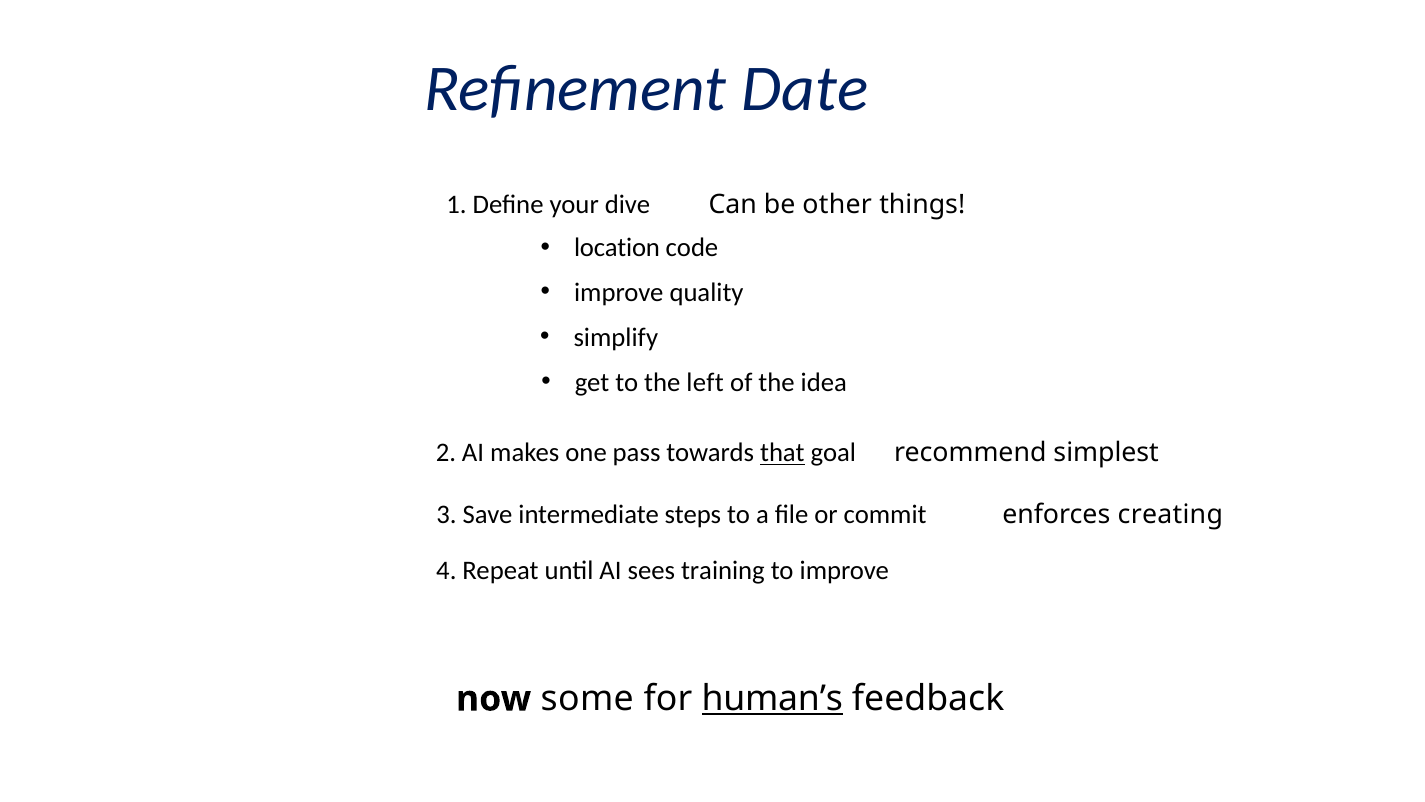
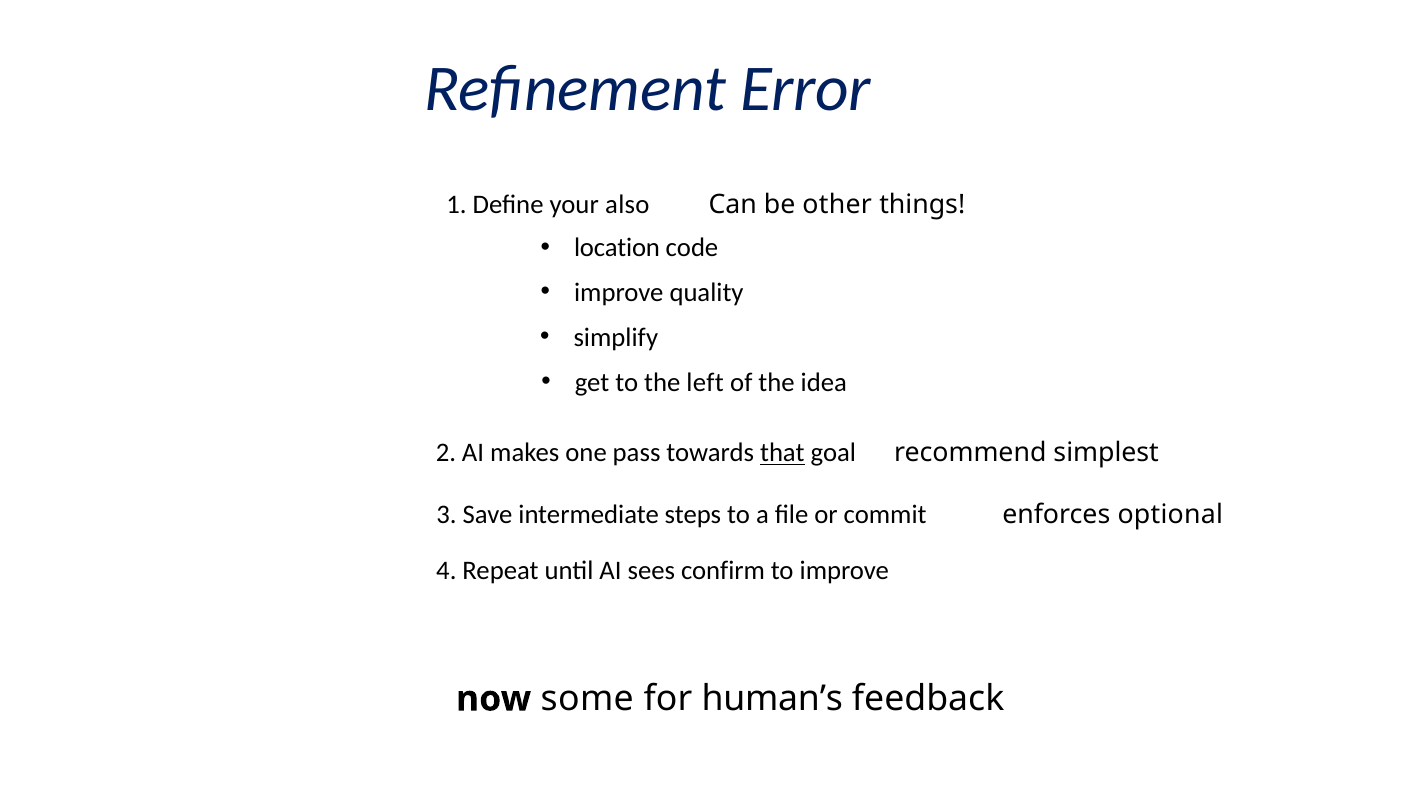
Date: Date -> Error (806, 89)
dive: dive -> also (627, 204)
creating: creating -> optional (1170, 515)
training: training -> confirm (723, 571)
human’s underline: present -> none (772, 698)
